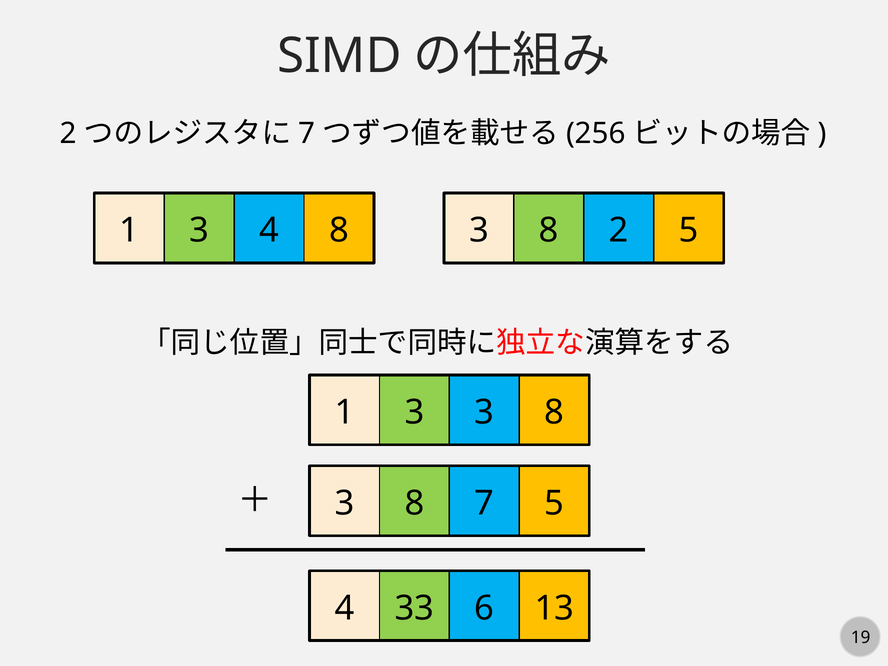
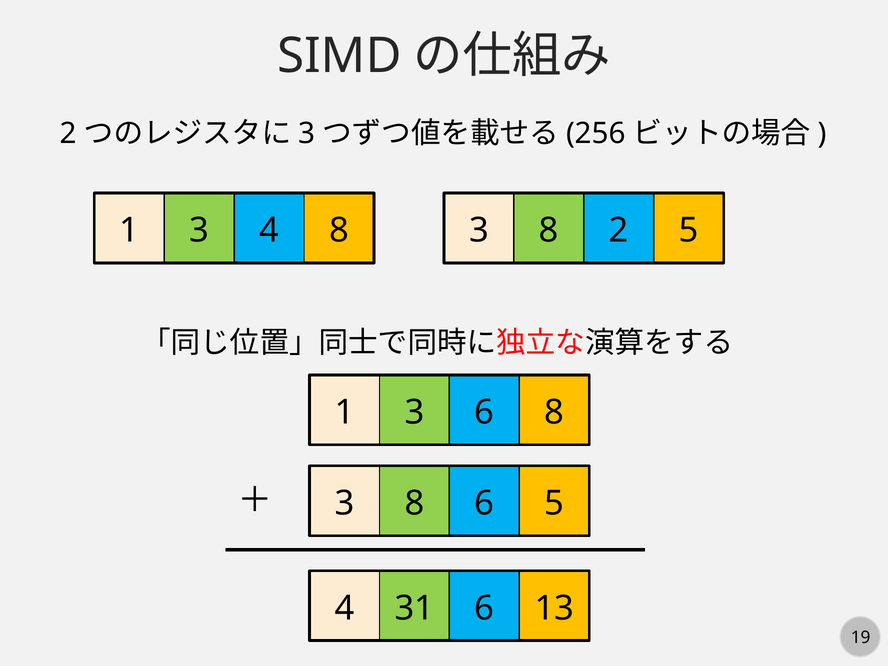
7: 7 -> 3 (307, 133)
3 3: 3 -> 6 (484, 412)
8 7: 7 -> 6 (484, 503)
33: 33 -> 31 (414, 608)
